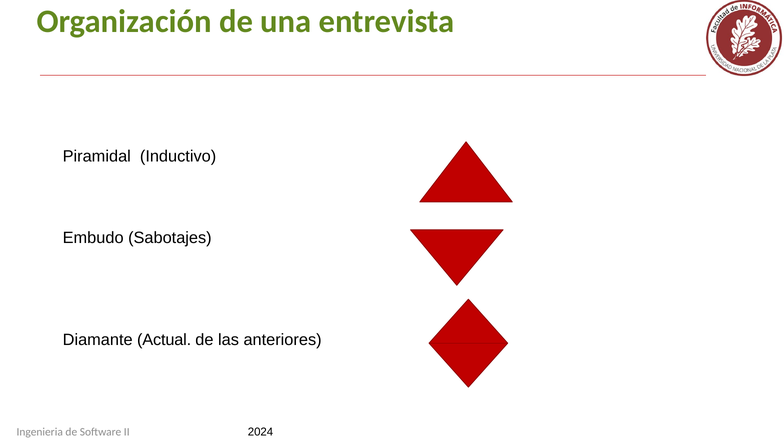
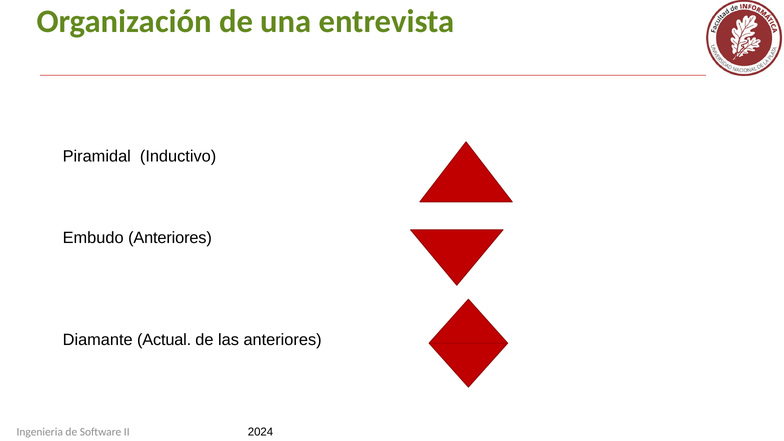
Embudo Sabotajes: Sabotajes -> Anteriores (170, 238)
